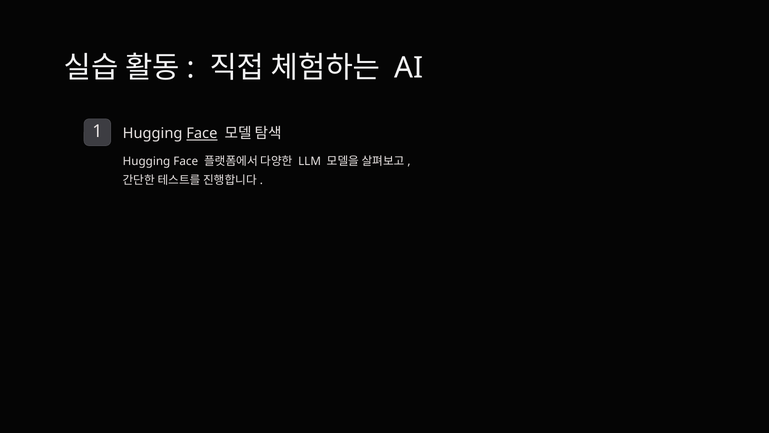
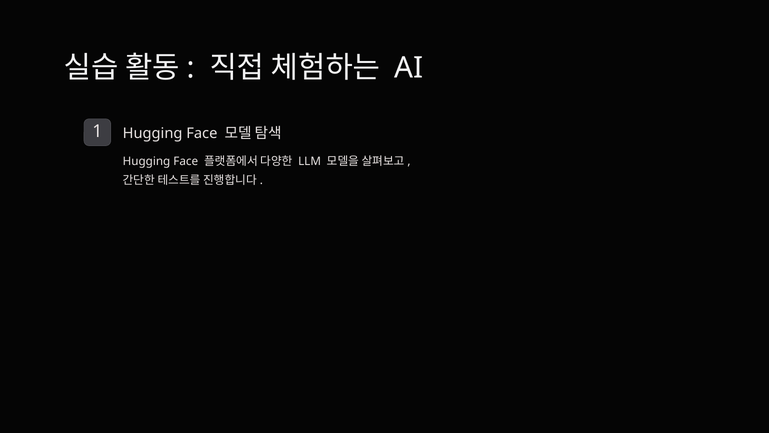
Face underline: present -> none (202, 133)
